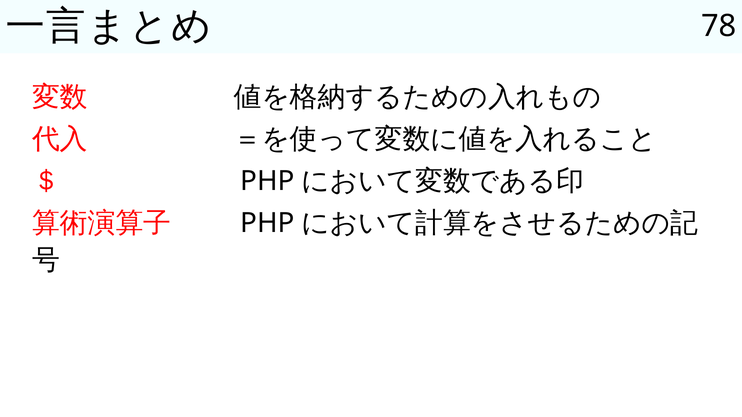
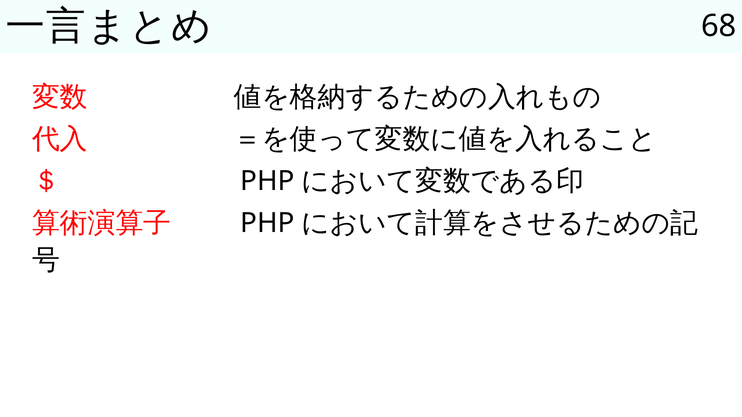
78: 78 -> 68 (719, 26)
